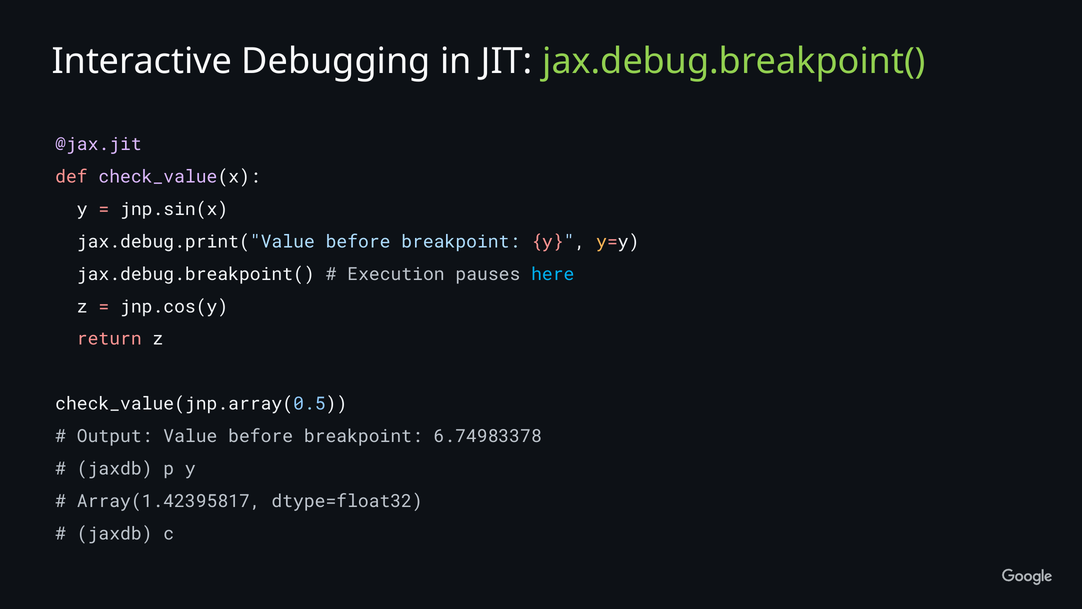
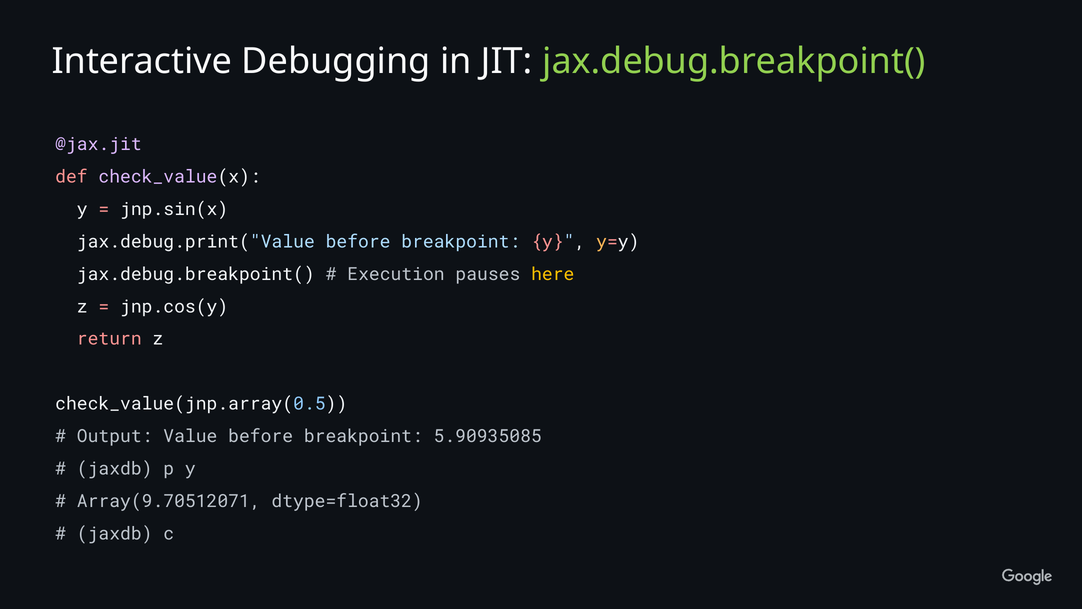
here colour: light blue -> yellow (553, 274)
6.74983378: 6.74983378 -> 5.90935085 (488, 436)
Array(1.42395817: Array(1.42395817 -> Array(9.70512071 (169, 501)
